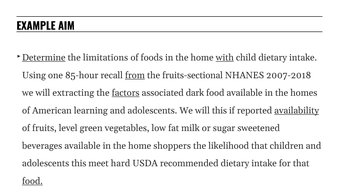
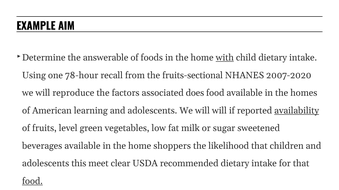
Determine underline: present -> none (44, 58)
limitations: limitations -> answerable (106, 58)
85-hour: 85-hour -> 78-hour (82, 75)
from underline: present -> none (135, 75)
2007-2018: 2007-2018 -> 2007-2020 (289, 75)
extracting: extracting -> reproduce (73, 93)
factors underline: present -> none (126, 93)
dark: dark -> does (195, 93)
will this: this -> will (219, 111)
hard: hard -> clear (121, 164)
